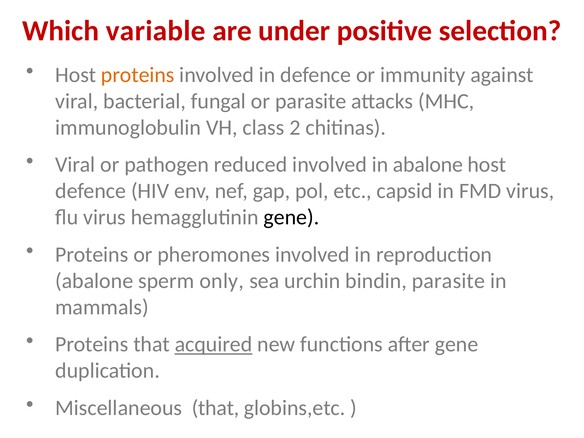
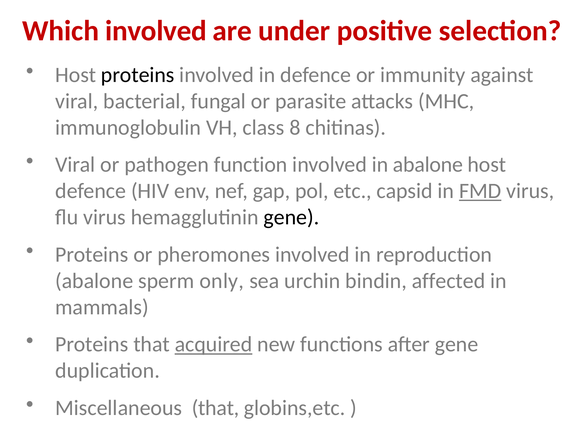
Which variable: variable -> involved (156, 31)
proteins colour: orange -> black (138, 75)
2: 2 -> 8 (295, 127)
reduced: reduced -> function (251, 165)
FMD underline: none -> present (480, 191)
bindin parasite: parasite -> affected (449, 281)
